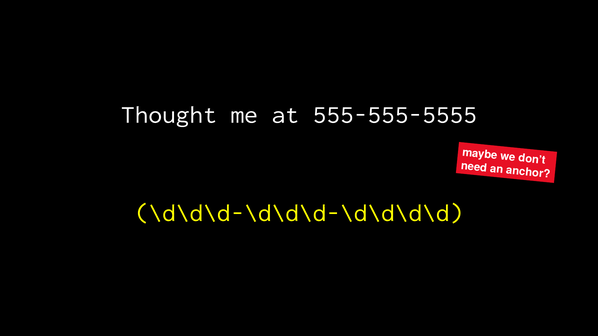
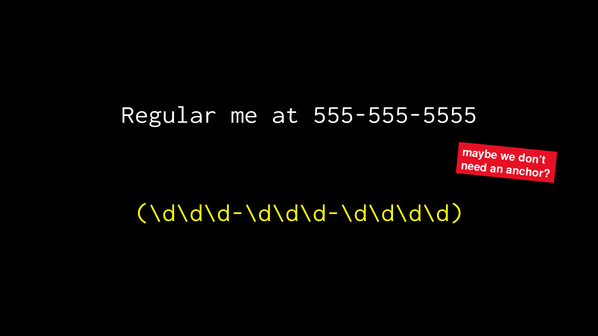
Thought: Thought -> Regular (169, 115)
